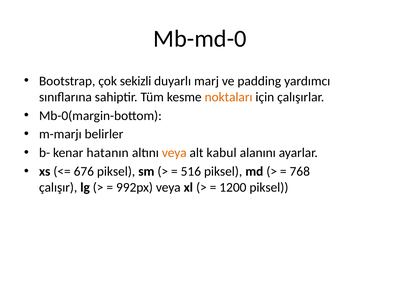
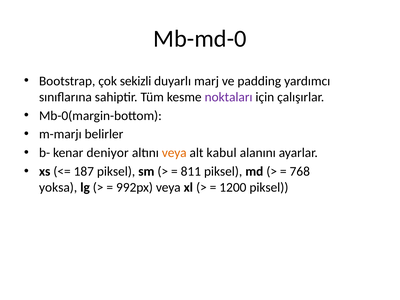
noktaları colour: orange -> purple (229, 97)
hatanın: hatanın -> deniyor (108, 153)
676: 676 -> 187 (84, 172)
516: 516 -> 811 (191, 172)
çalışır: çalışır -> yoksa (58, 188)
